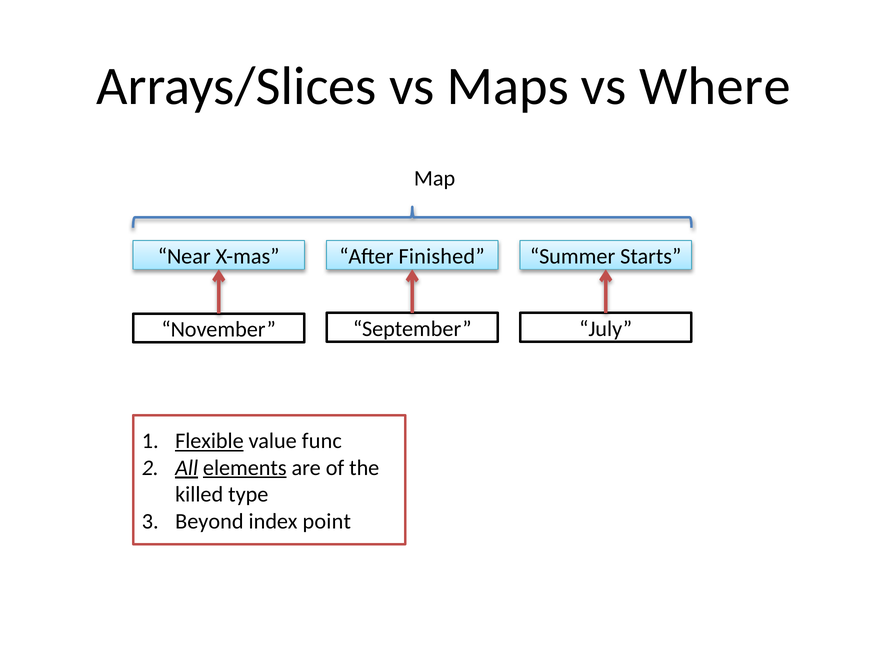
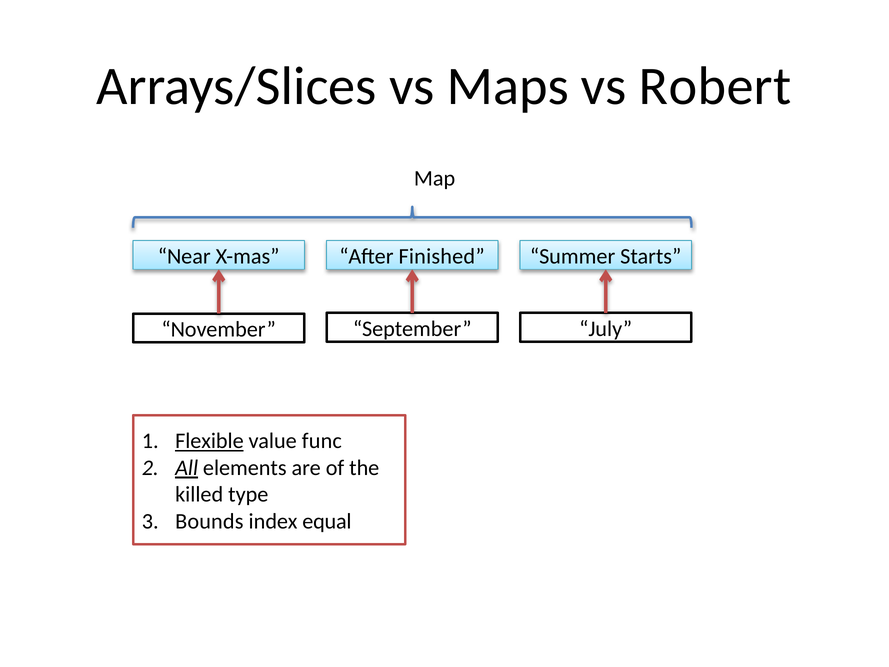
Where: Where -> Robert (715, 86)
elements underline: present -> none (245, 468)
Beyond: Beyond -> Bounds (209, 521)
point: point -> equal (327, 521)
